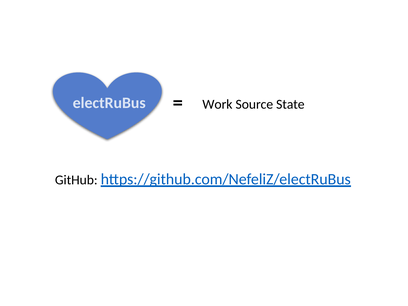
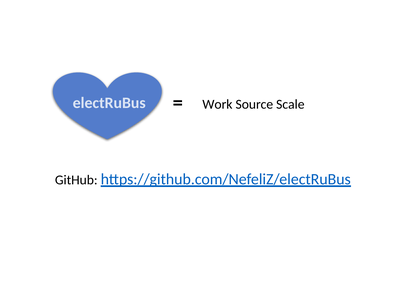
State: State -> Scale (290, 104)
